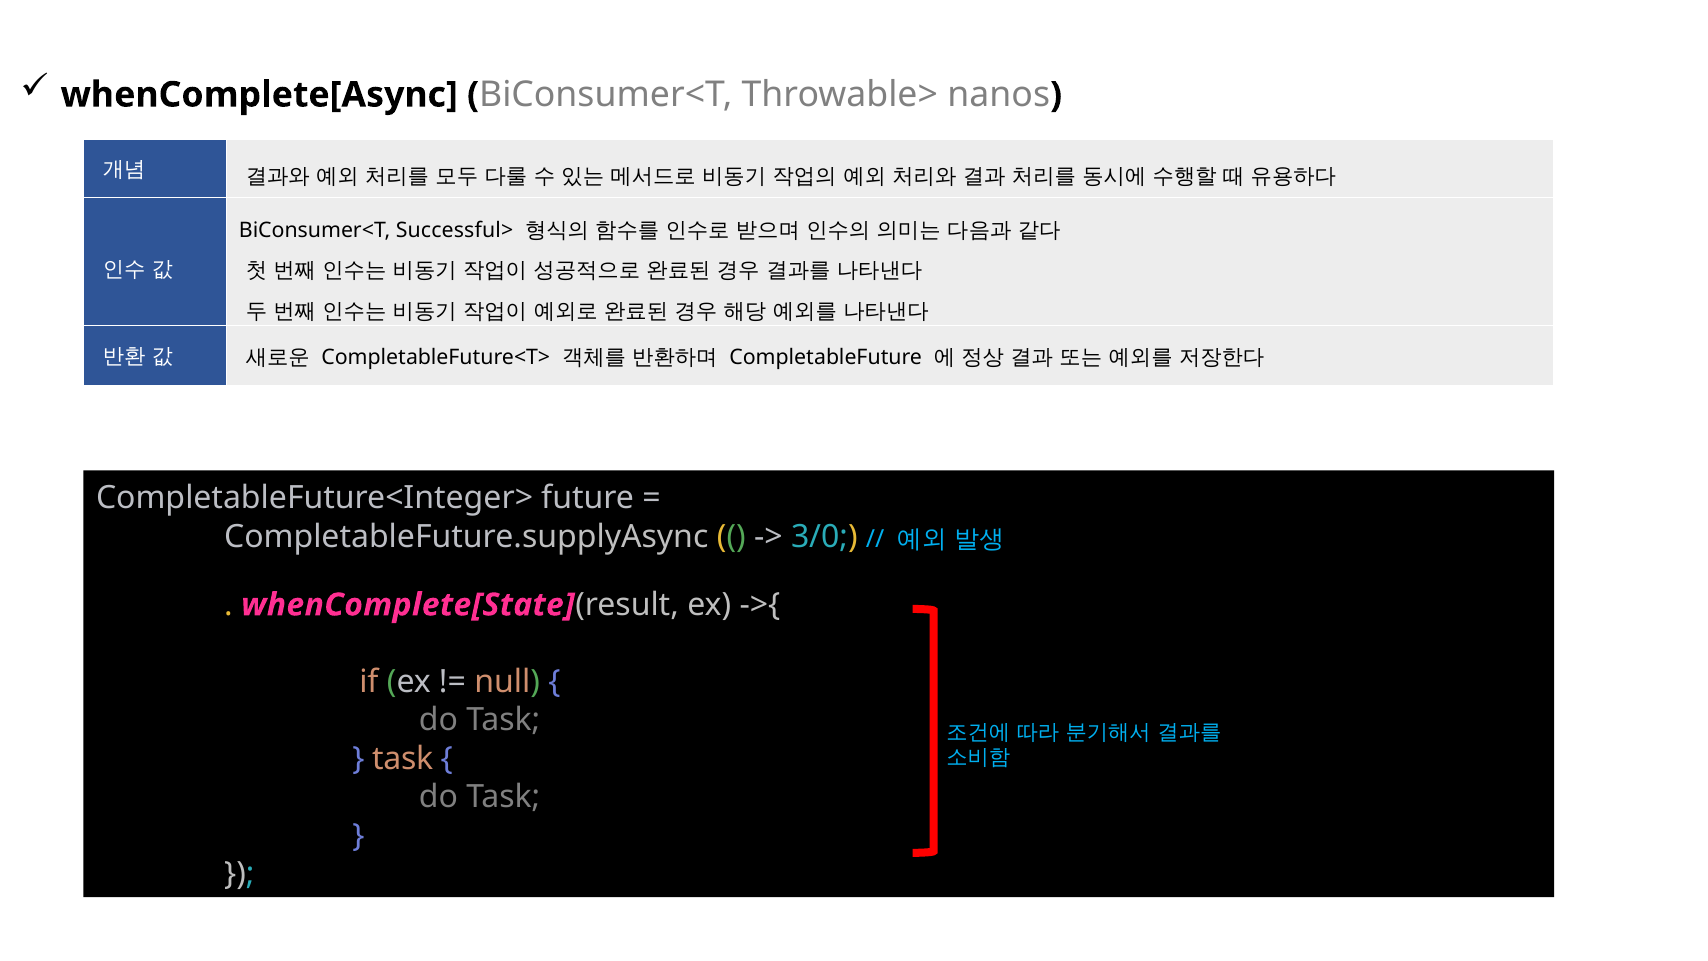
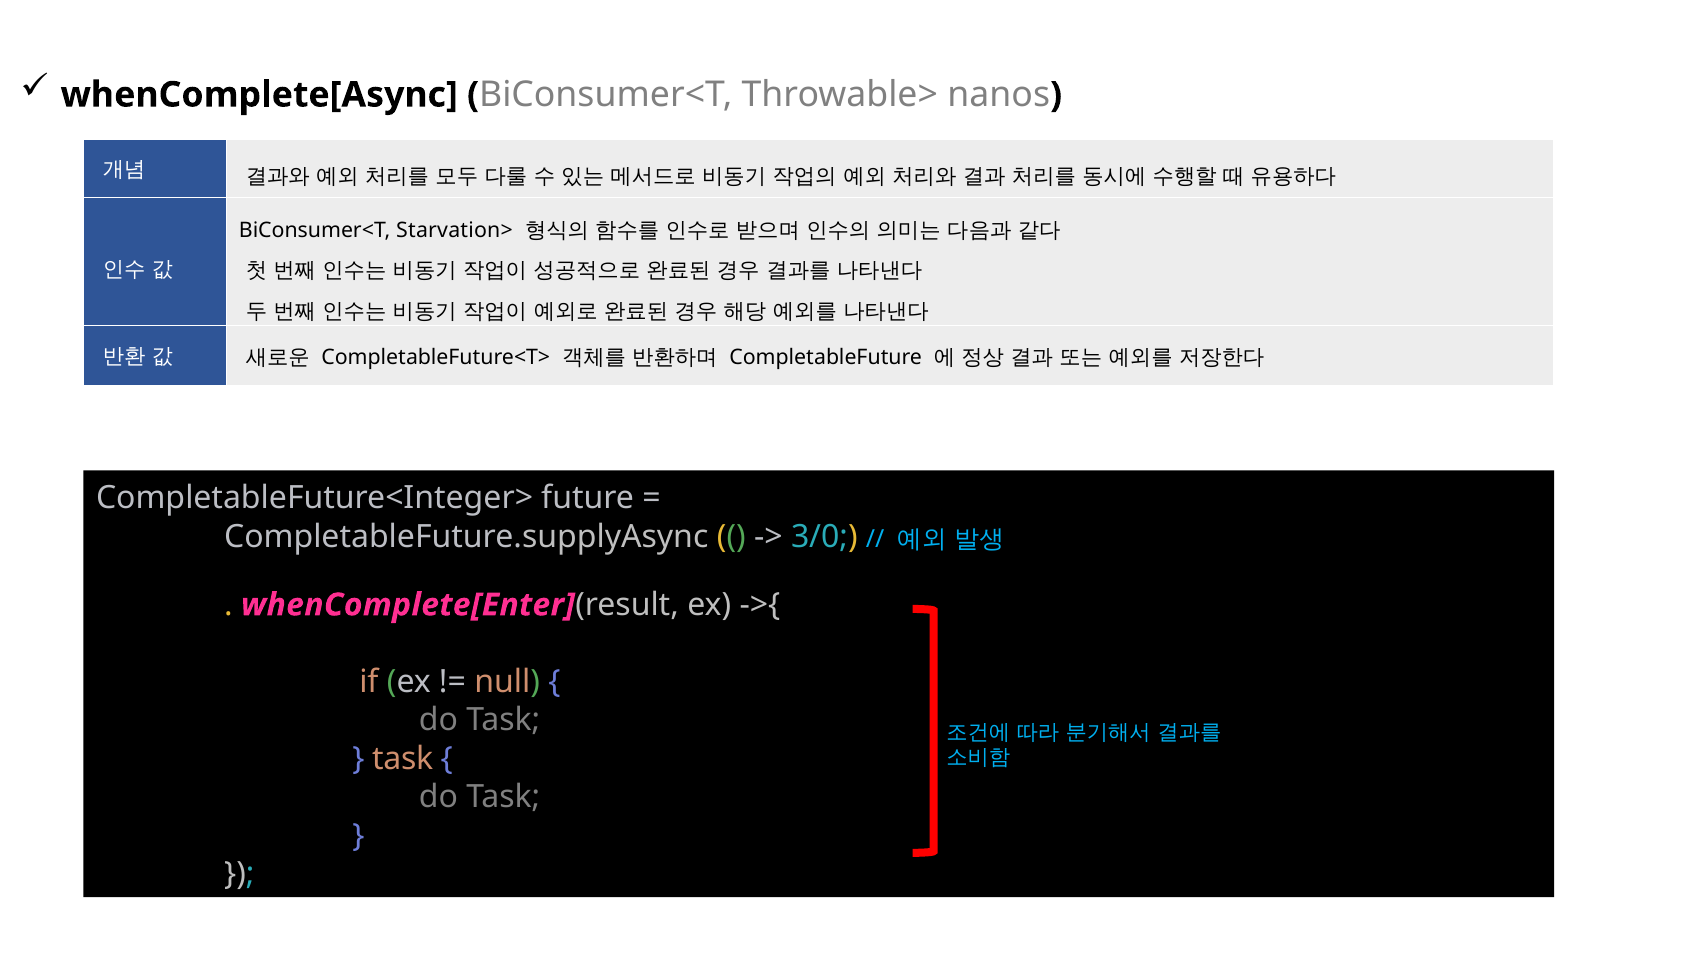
Successful>: Successful> -> Starvation> (454, 230)
whenComplete[State: whenComplete[State -> whenComplete[Enter (408, 605)
